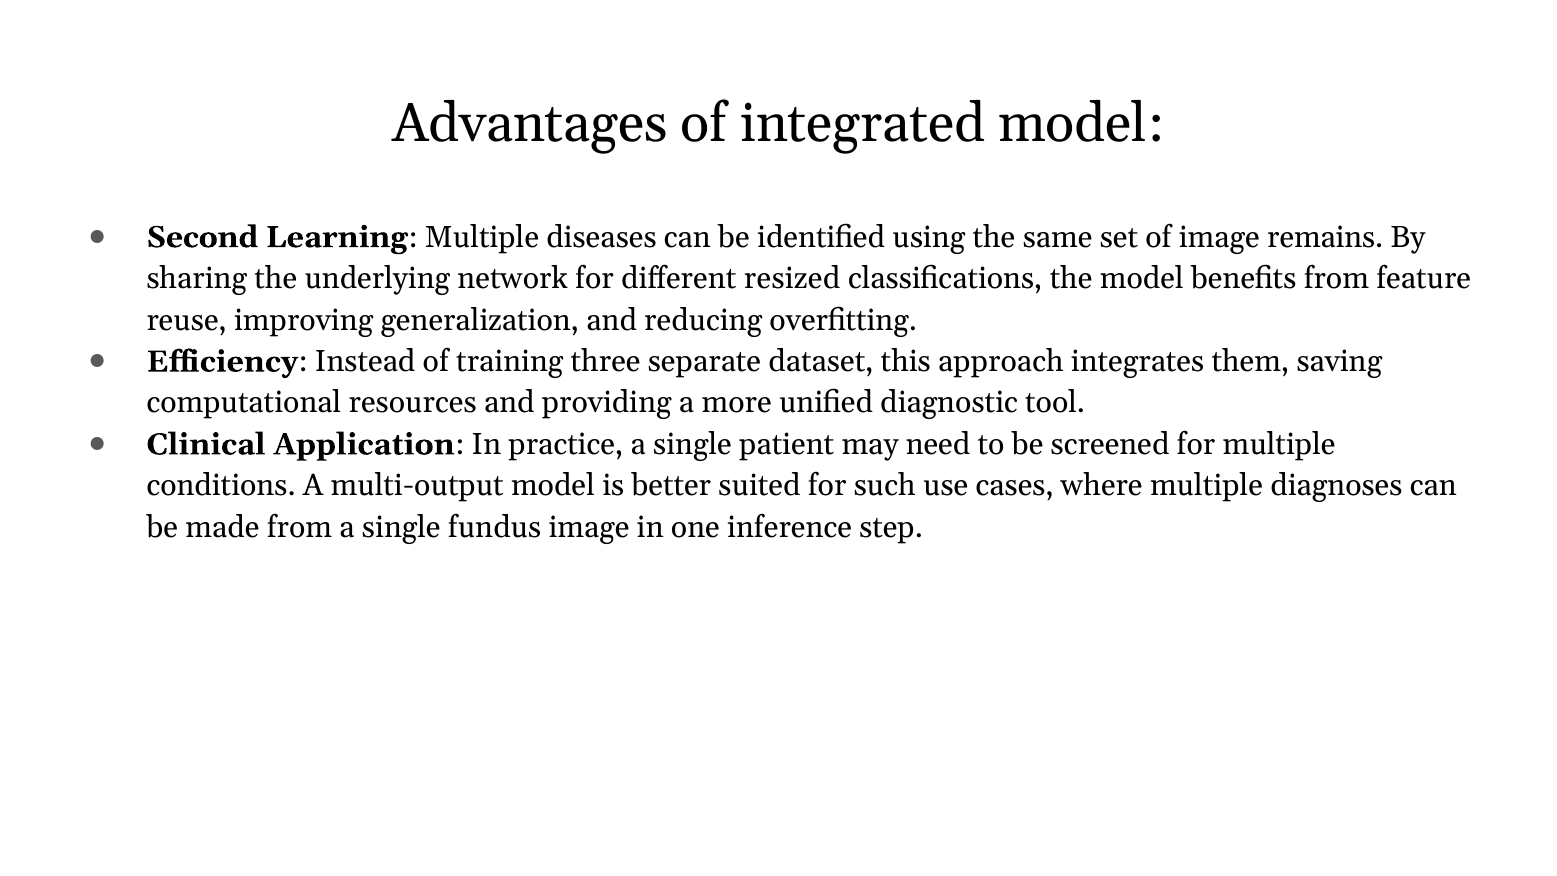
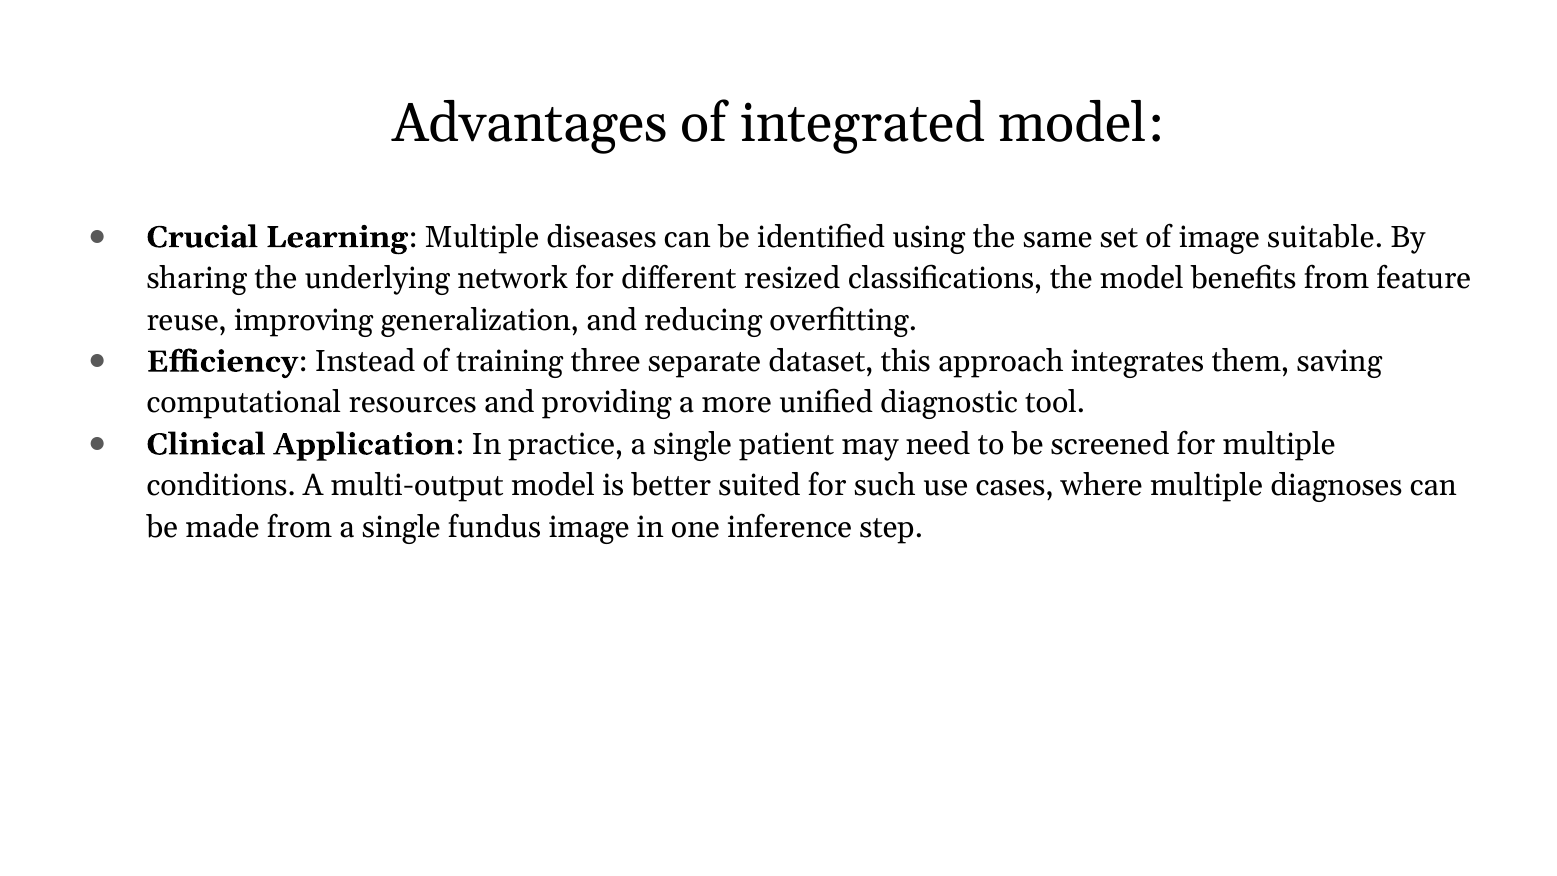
Second: Second -> Crucial (202, 237)
remains: remains -> suitable (1325, 237)
